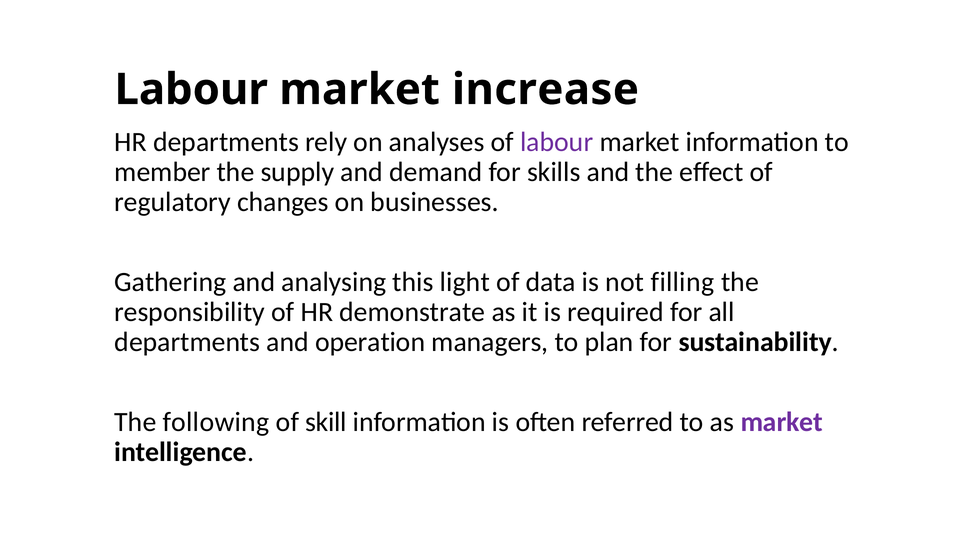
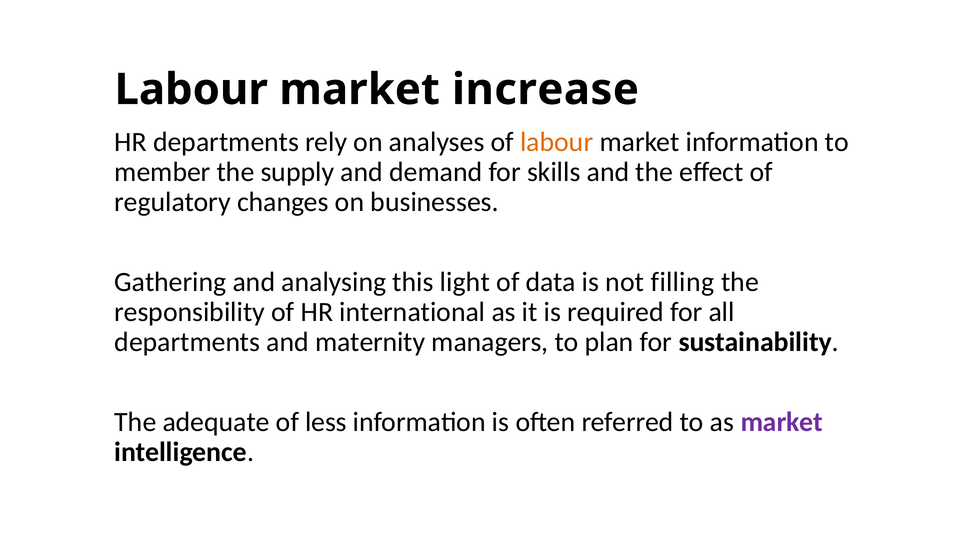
labour colour: purple -> orange (557, 142)
demonstrate: demonstrate -> international (412, 312)
operation: operation -> maternity (370, 342)
following: following -> adequate (216, 422)
skill: skill -> less (326, 422)
